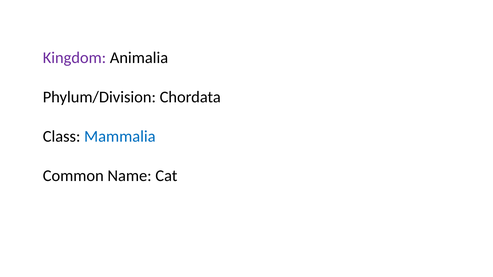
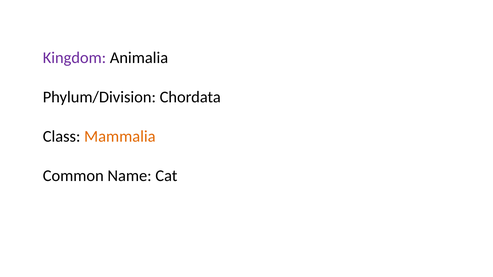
Mammalia colour: blue -> orange (120, 137)
